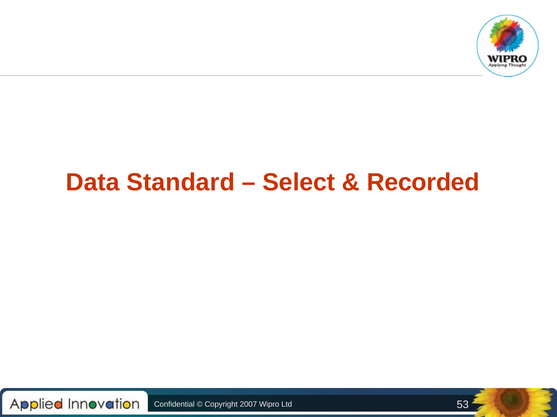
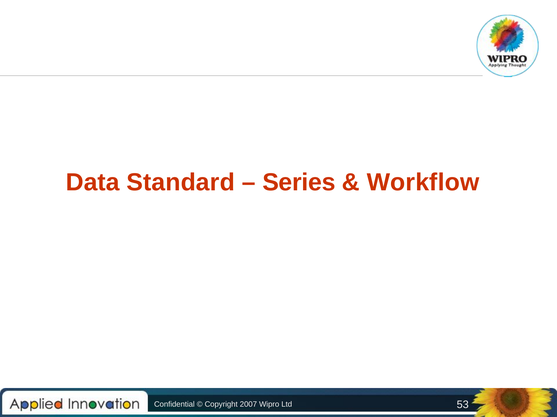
Select: Select -> Series (299, 183)
Recorded: Recorded -> Workflow (423, 183)
